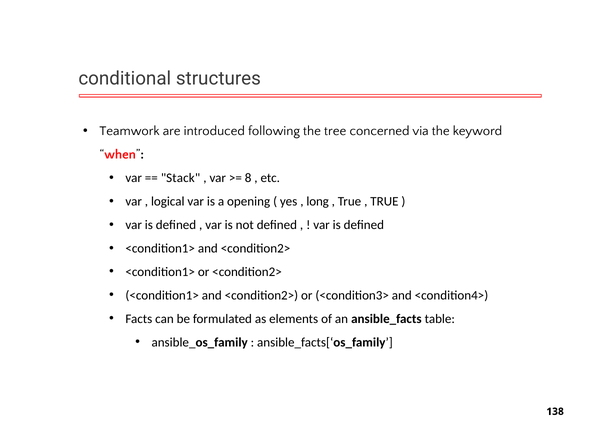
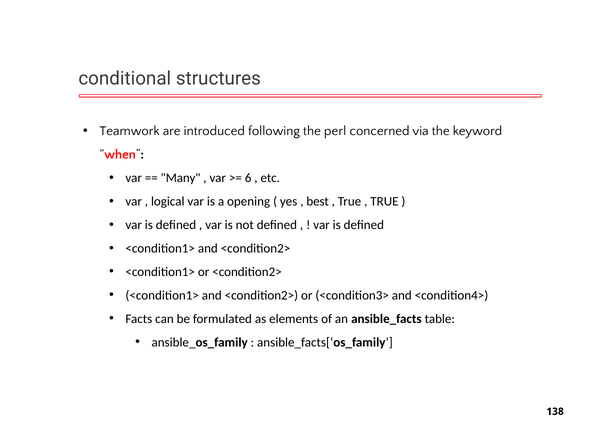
tree: tree -> perl (335, 131)
Stack: Stack -> Many (181, 178)
8: 8 -> 6 (248, 178)
long: long -> best (318, 202)
